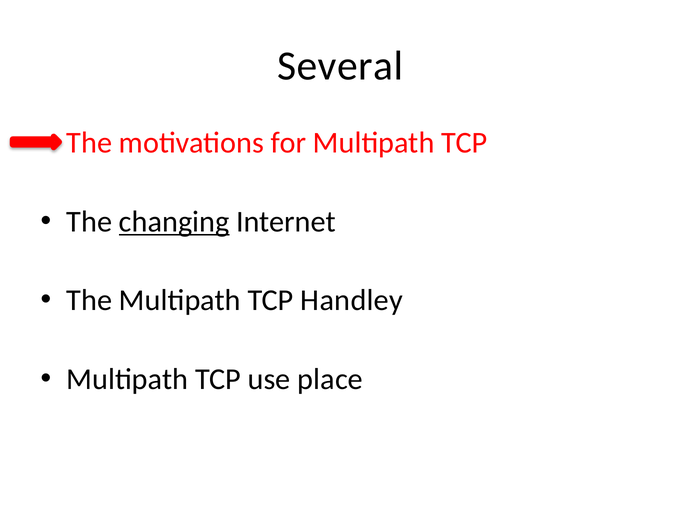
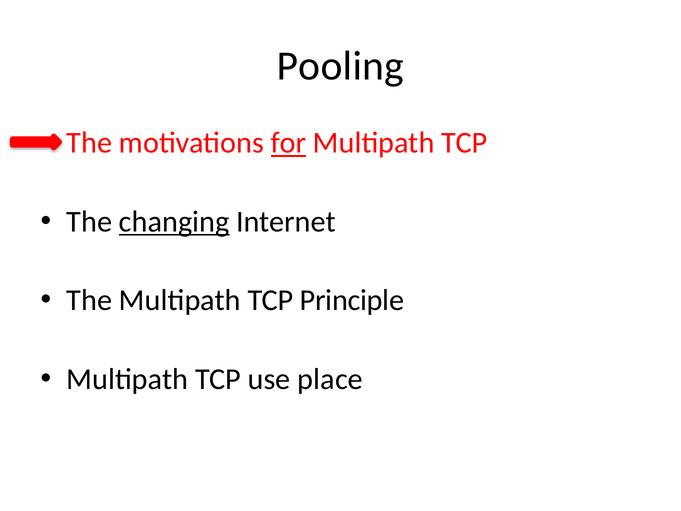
Several: Several -> Pooling (340, 66)
for underline: none -> present (288, 143)
Handley: Handley -> Principle (352, 300)
